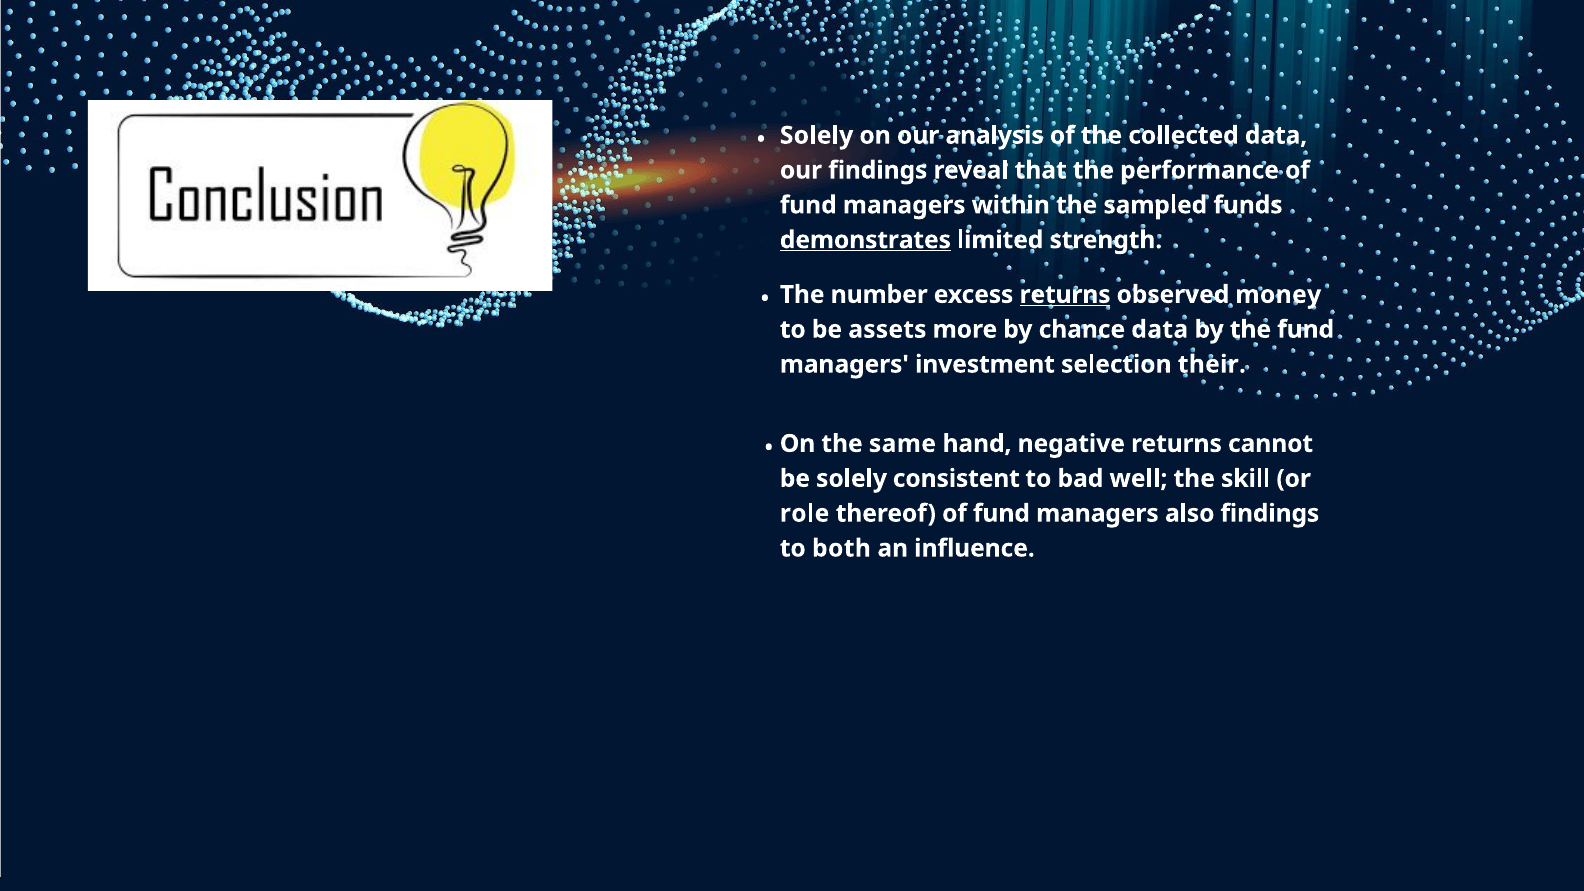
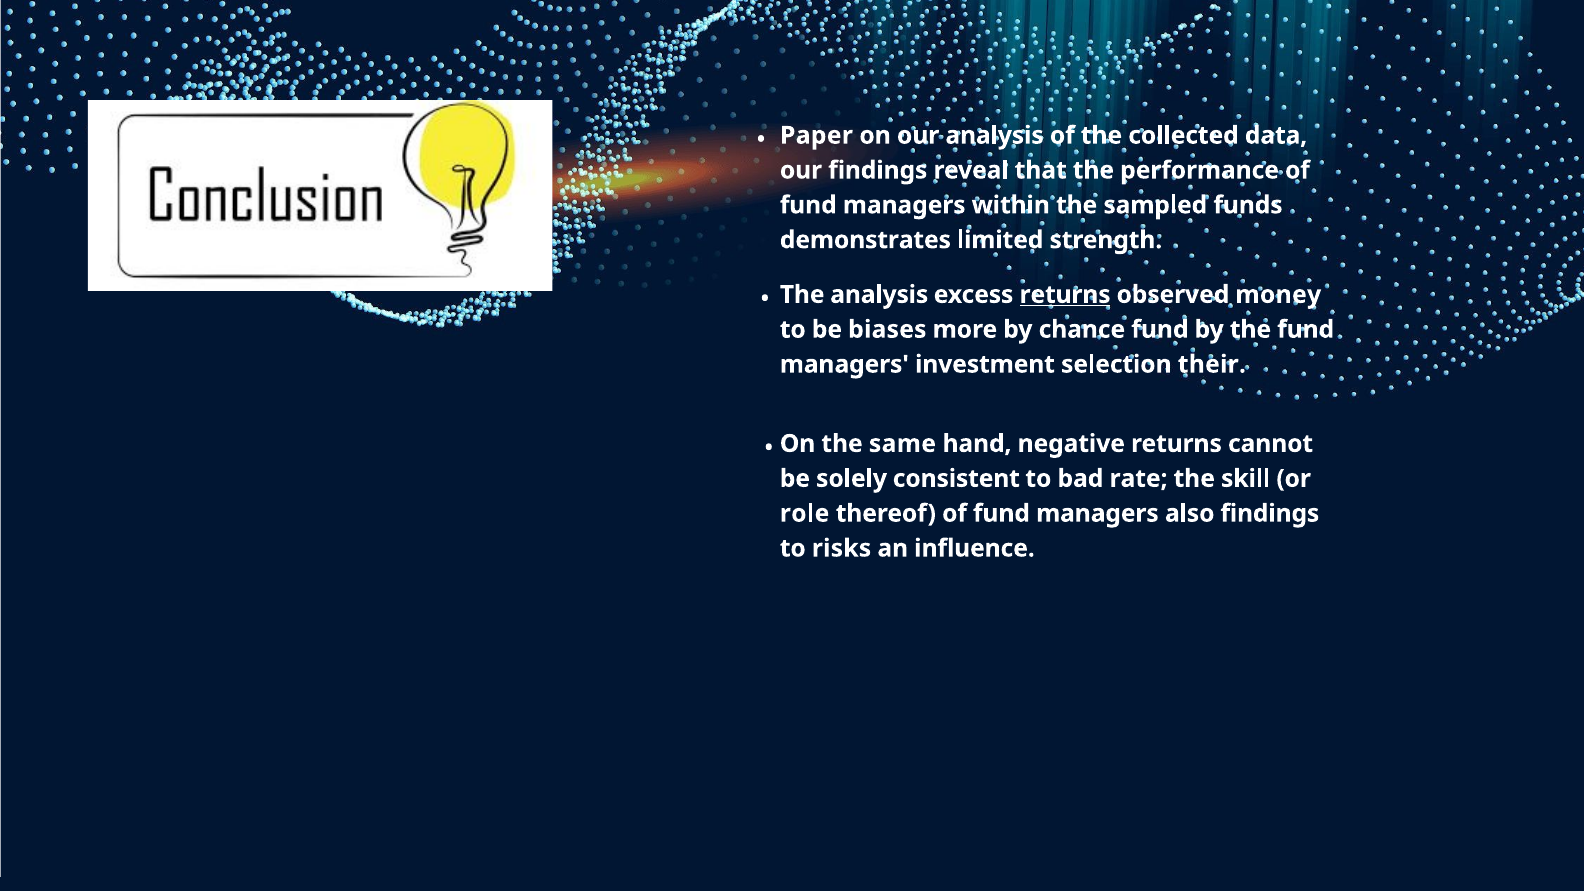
Solely: Solely -> Paper (816, 135)
demonstrates underline: present -> none (865, 240)
The number: number -> analysis (879, 295)
assets: assets -> biases (887, 330)
chance data: data -> fund (1160, 330)
well: well -> rate (1139, 479)
both: both -> risks (842, 548)
